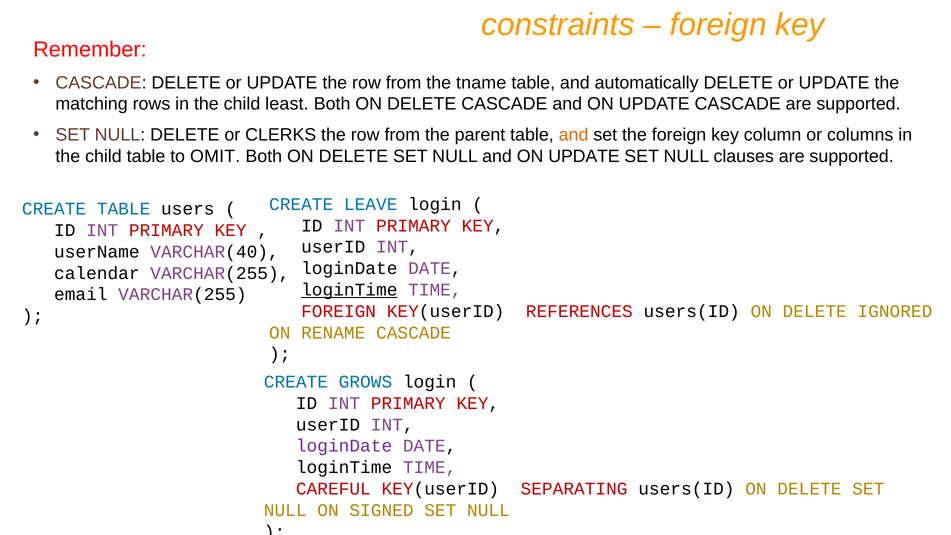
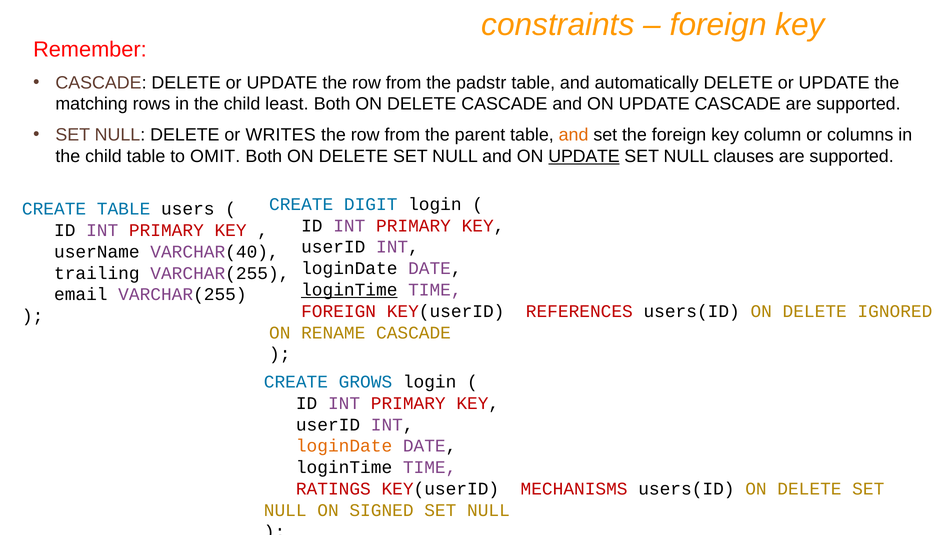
tname: tname -> padstr (481, 83)
CLERKS: CLERKS -> WRITES (281, 135)
UPDATE underline: none -> present (584, 156)
LEAVE: LEAVE -> DIGIT (371, 204)
calendar: calendar -> trailing (97, 273)
loginDate colour: purple -> orange (344, 446)
CAREFUL: CAREFUL -> RATINGS (333, 489)
SEPARATING: SEPARATING -> MECHANISMS (574, 489)
